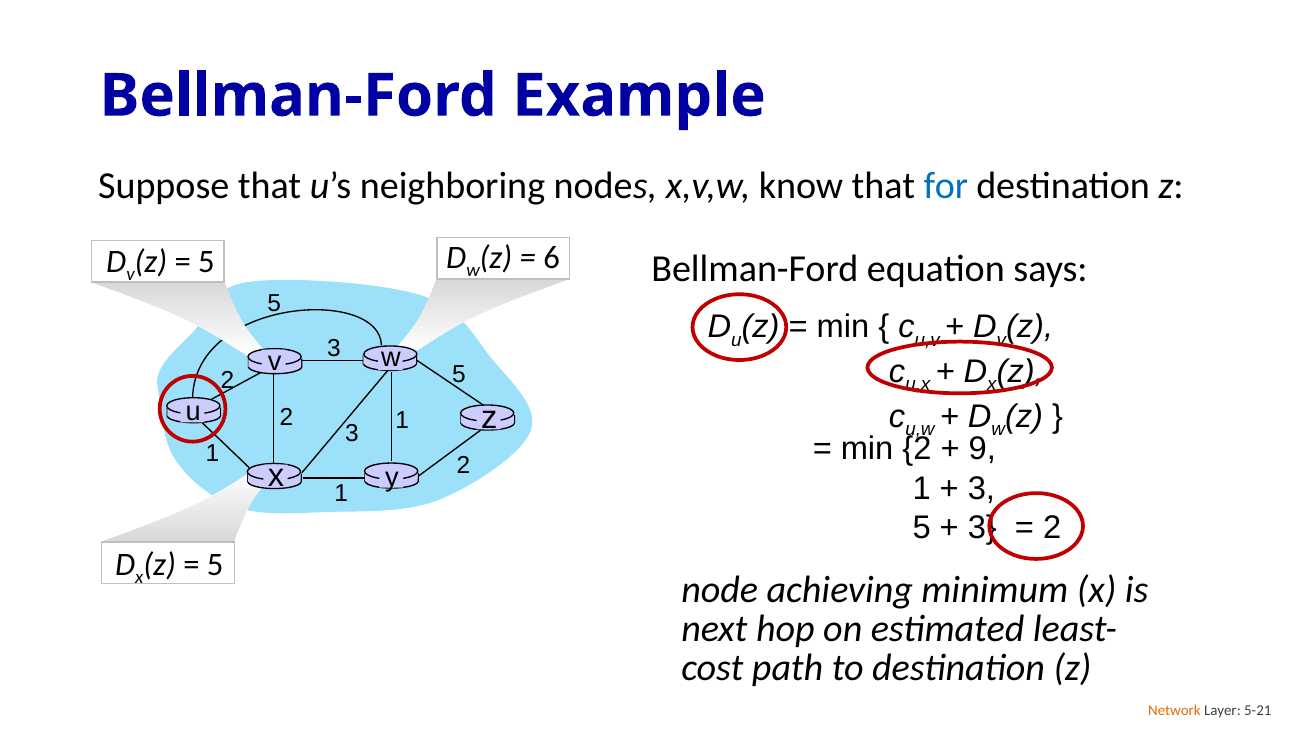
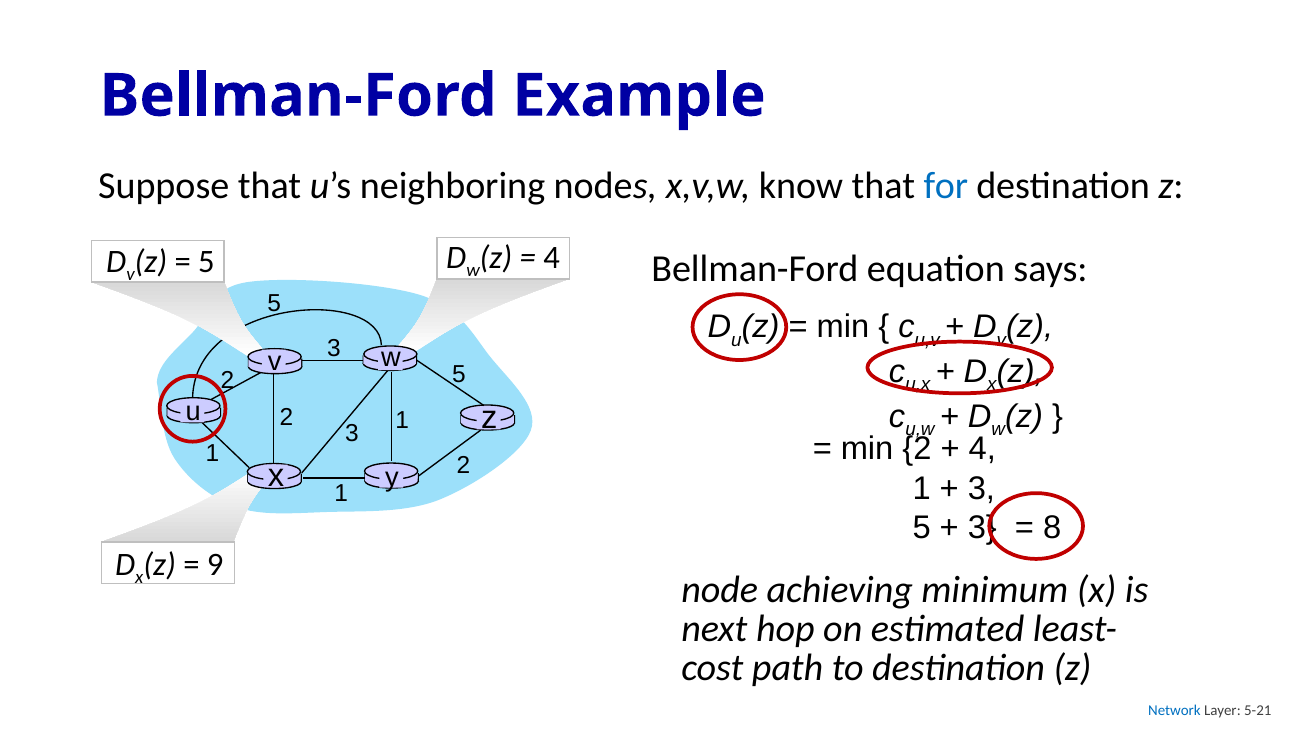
6: 6 -> 4 (552, 258)
9: 9 -> 4 (982, 449)
2: 2 -> 8 (1052, 527)
5: 5 -> 9 (215, 564)
Network colour: orange -> blue (1174, 710)
